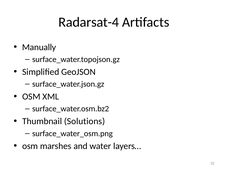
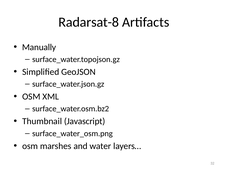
Radarsat-4: Radarsat-4 -> Radarsat-8 (89, 22)
Solutions: Solutions -> Javascript (85, 121)
